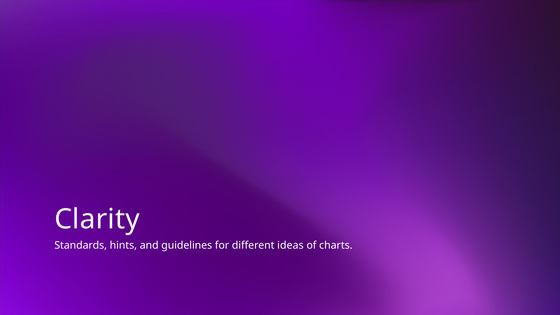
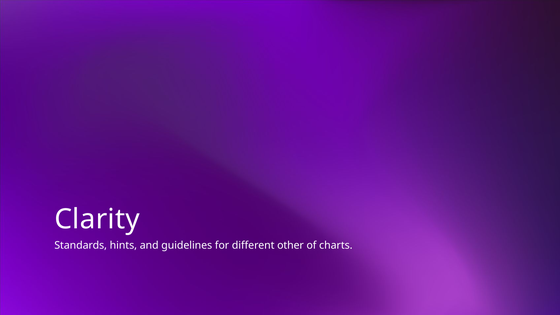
ideas: ideas -> other (291, 245)
